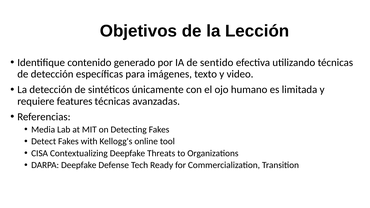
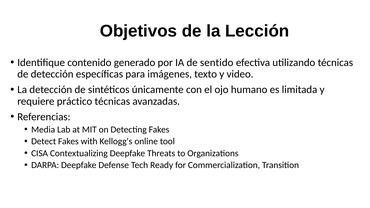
features: features -> práctico (75, 101)
